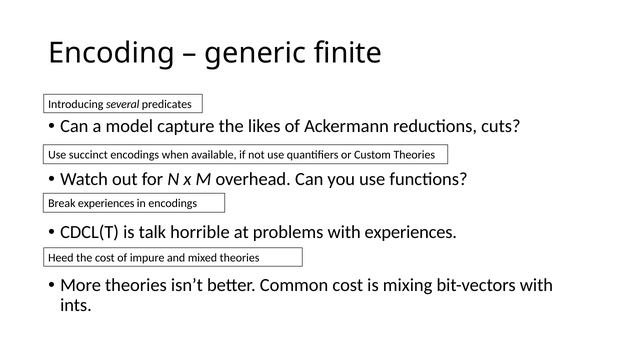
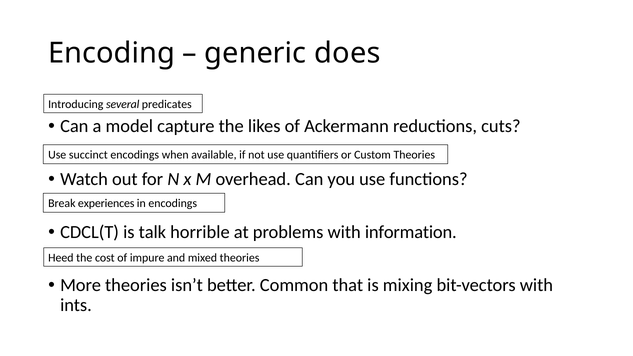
finite: finite -> does (347, 53)
with experiences: experiences -> information (411, 232)
Common cost: cost -> that (348, 285)
